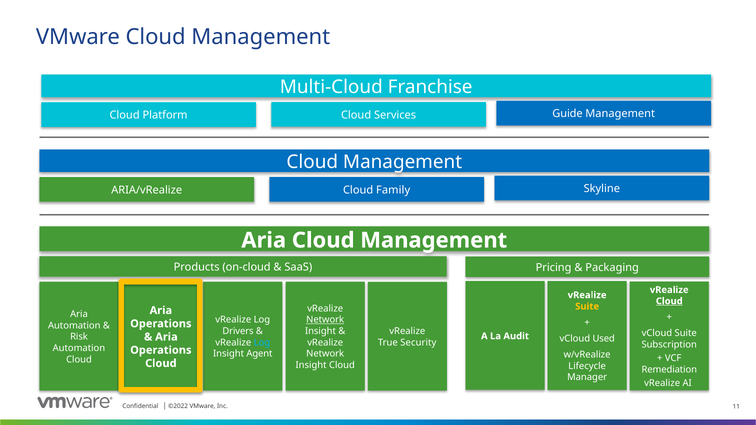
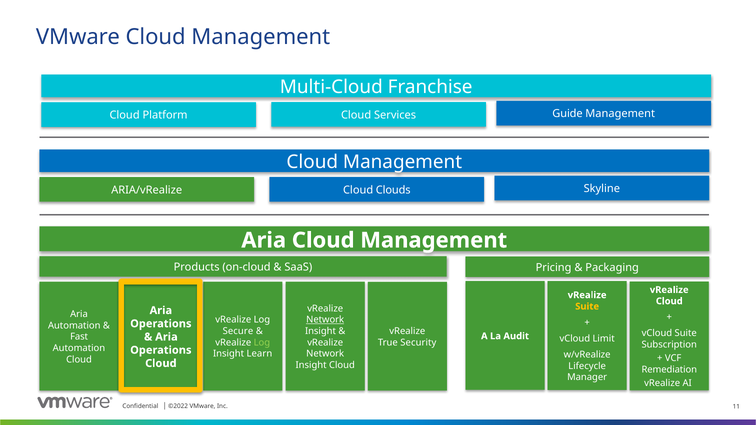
Family: Family -> Clouds (393, 190)
Cloud underline: present -> none (669, 301)
Drivers: Drivers -> Secure (238, 331)
Risk: Risk -> Fast (79, 337)
Used: Used -> Limit (604, 339)
Log colour: light blue -> light green (262, 343)
Agent: Agent -> Learn (259, 354)
